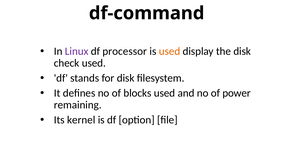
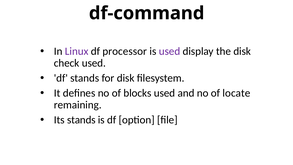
used colour: orange -> purple (170, 51)
power: power -> locate (236, 93)
Its kernel: kernel -> stands (81, 120)
